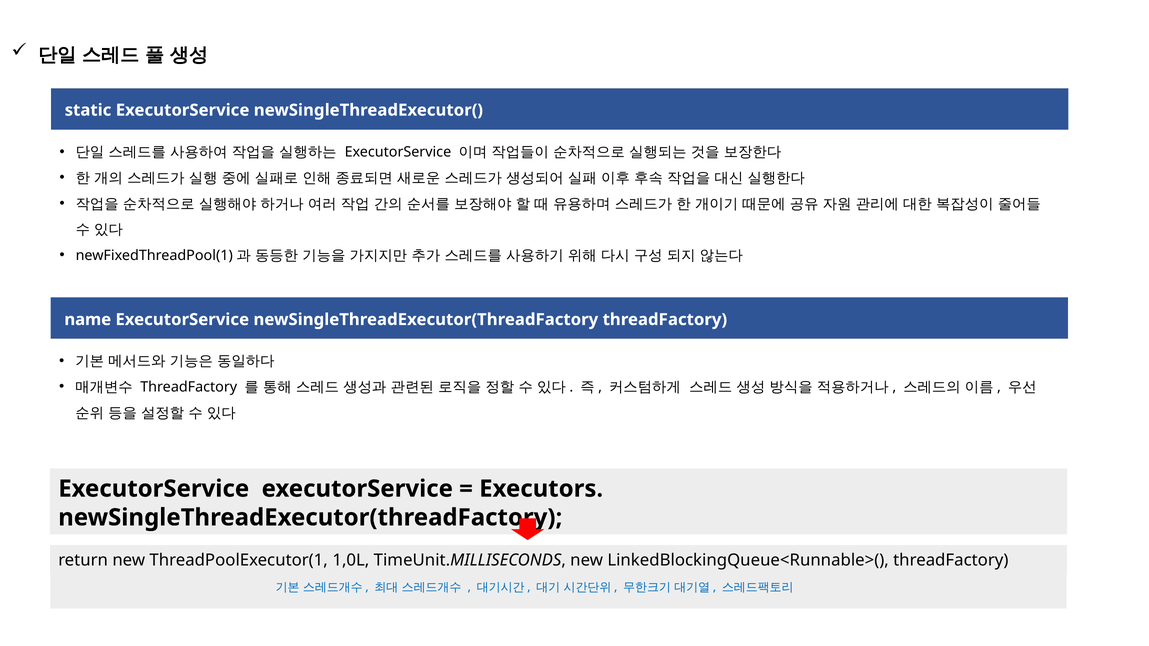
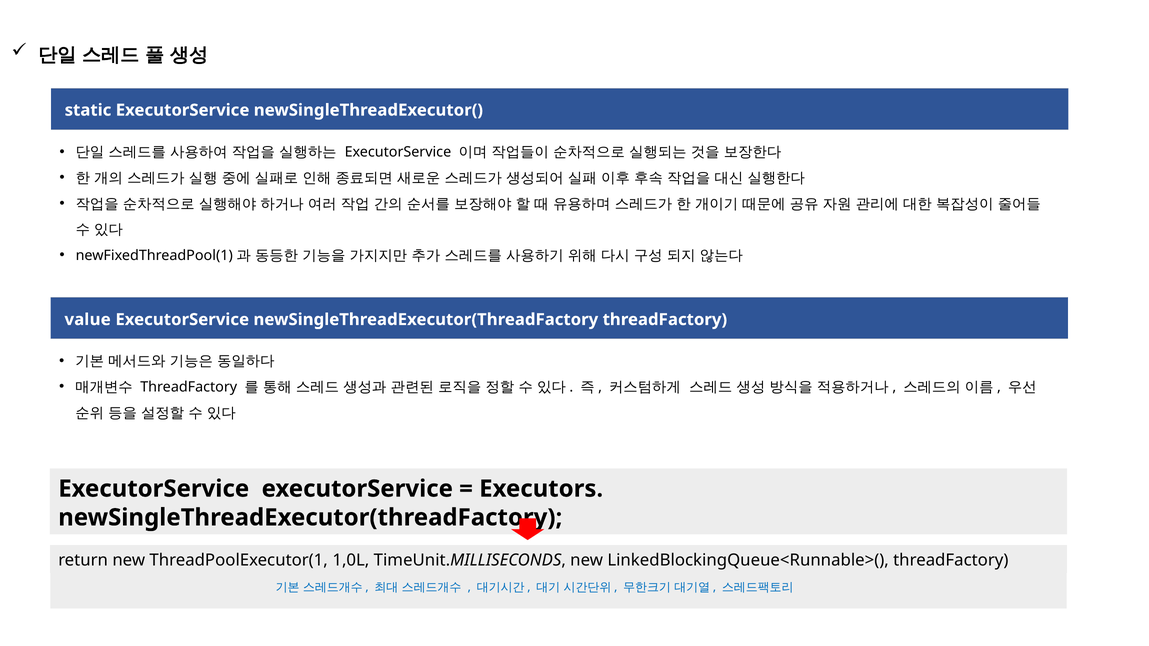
name: name -> value (88, 320)
